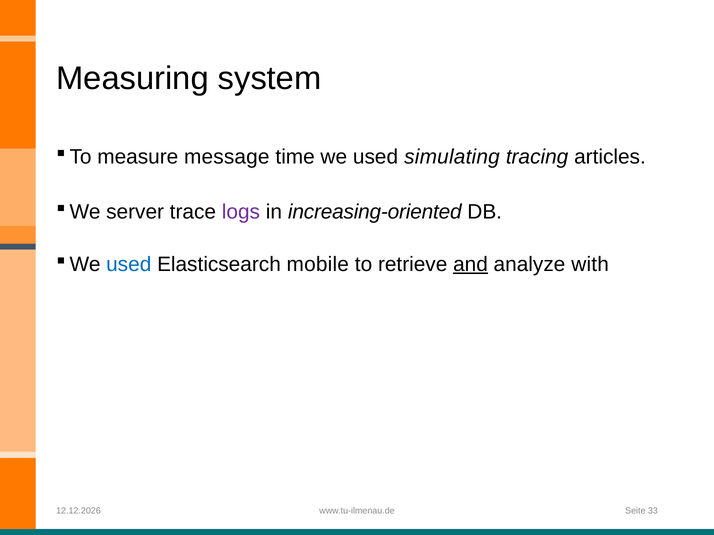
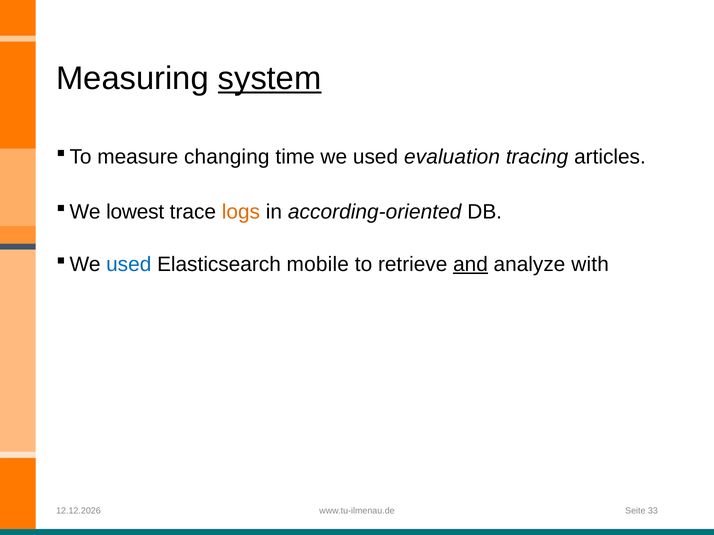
system underline: none -> present (270, 78)
message: message -> changing (227, 157)
simulating: simulating -> evaluation (452, 157)
server: server -> lowest (135, 212)
logs colour: purple -> orange (241, 212)
increasing-oriented: increasing-oriented -> according-oriented (375, 212)
